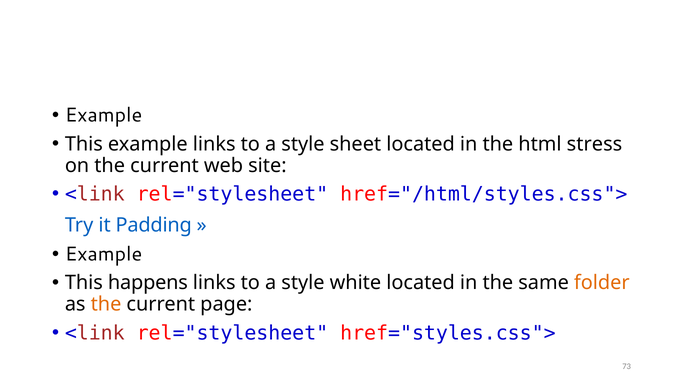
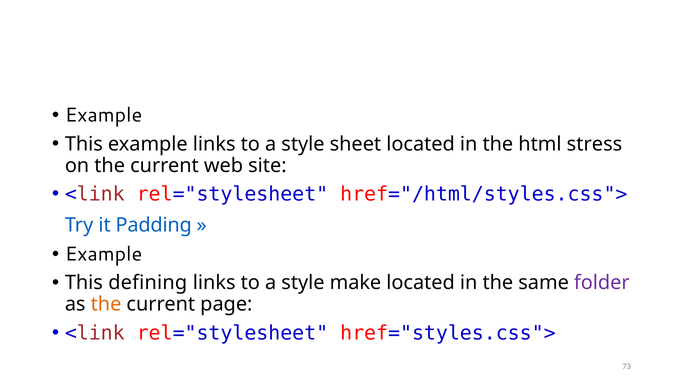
happens: happens -> defining (148, 283)
white: white -> make (355, 283)
folder colour: orange -> purple (602, 283)
